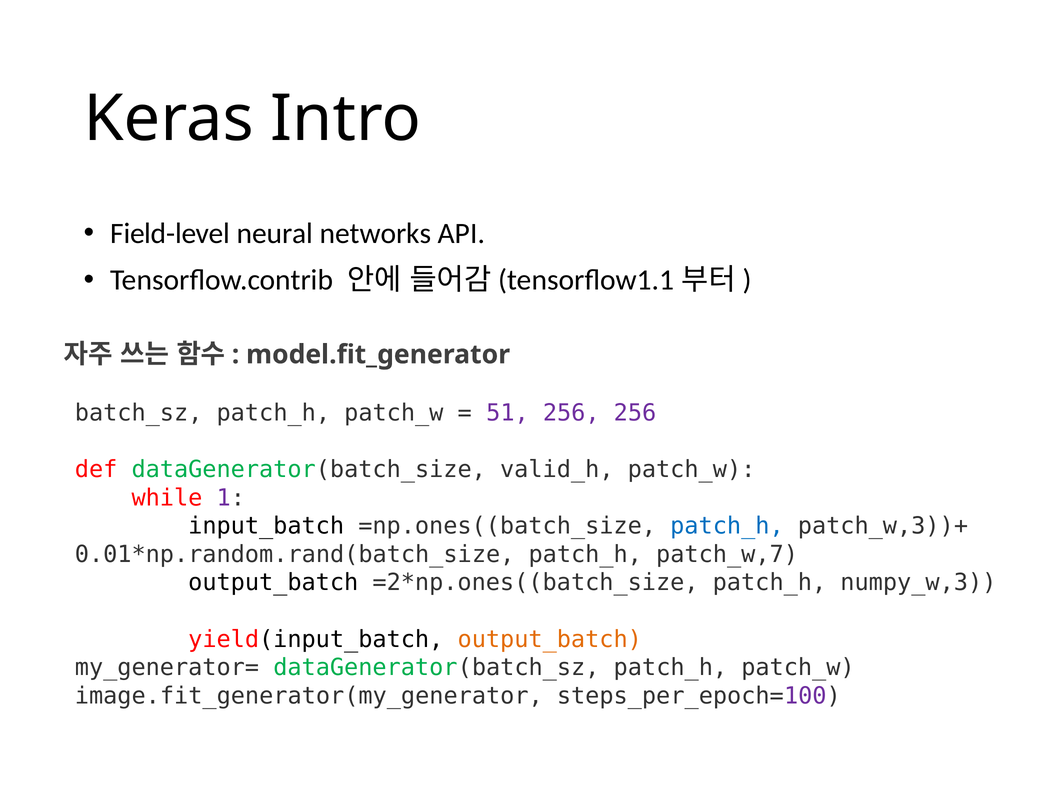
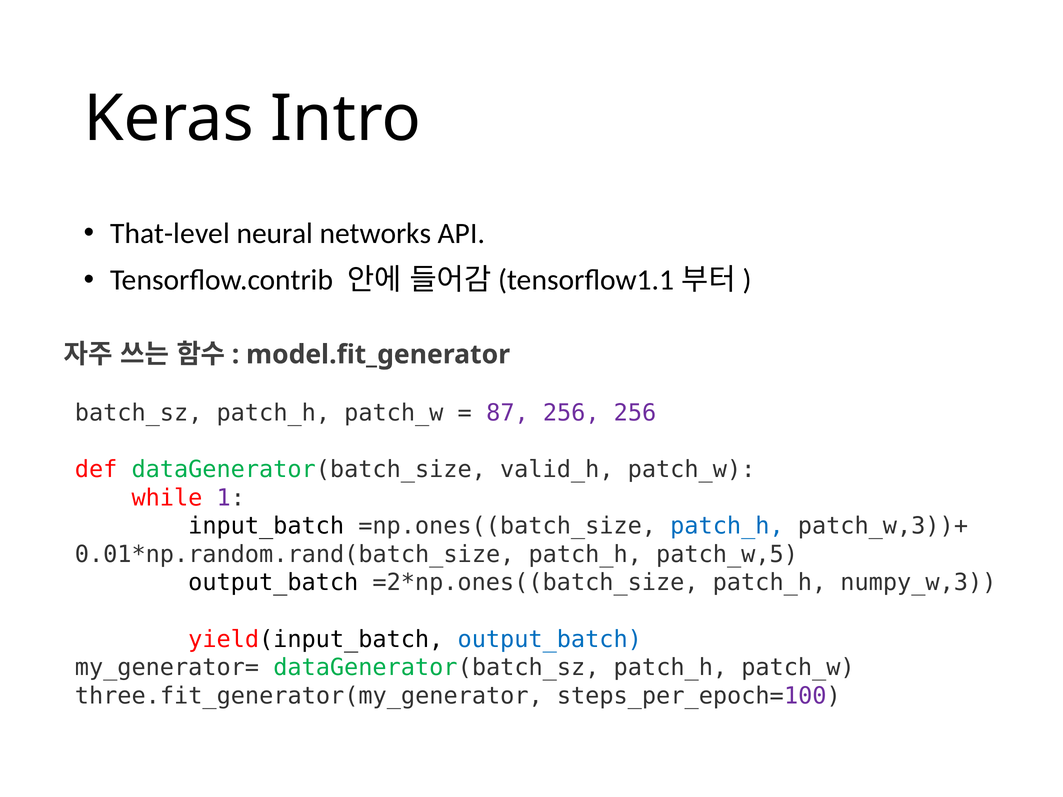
Field-level: Field-level -> That-level (170, 233)
51: 51 -> 87 (507, 413)
patch_w,7: patch_w,7 -> patch_w,5 (727, 555)
output_batch colour: orange -> blue (550, 640)
image.fit_generator(my_generator: image.fit_generator(my_generator -> three.fit_generator(my_generator (309, 696)
